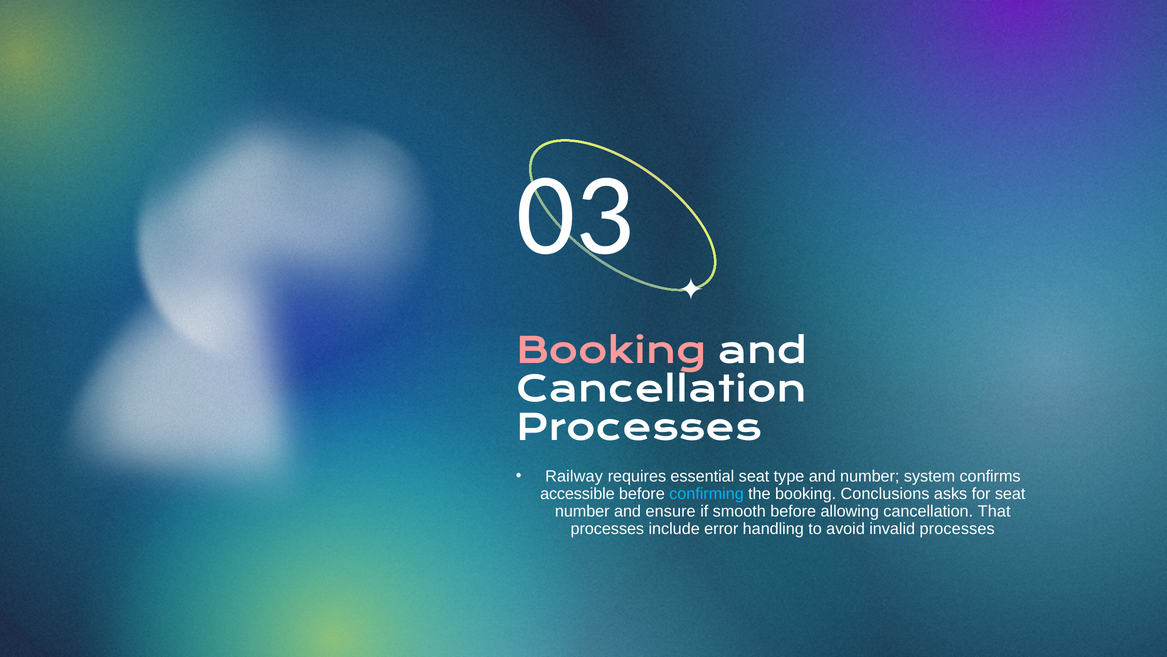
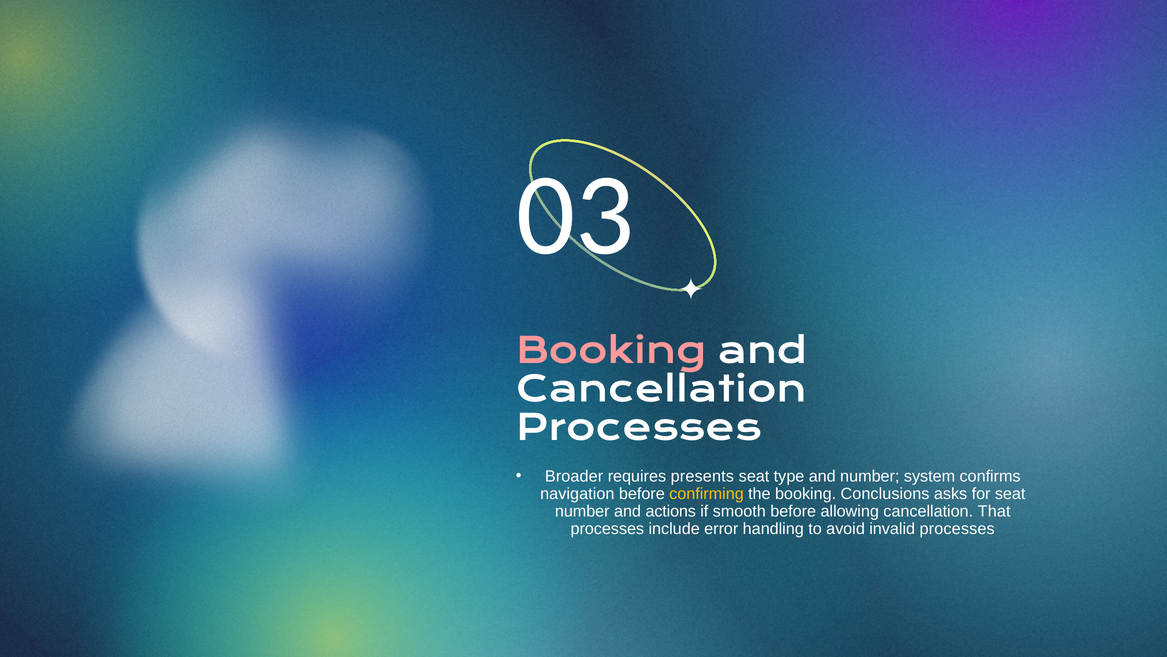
Railway: Railway -> Broader (574, 476)
essential: essential -> presents (702, 476)
accessible: accessible -> navigation (577, 493)
confirming colour: light blue -> yellow (707, 493)
ensure: ensure -> actions (671, 511)
